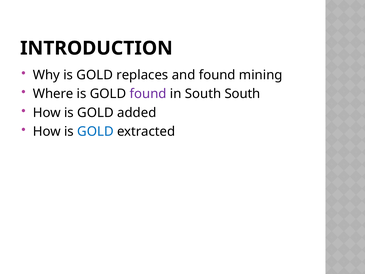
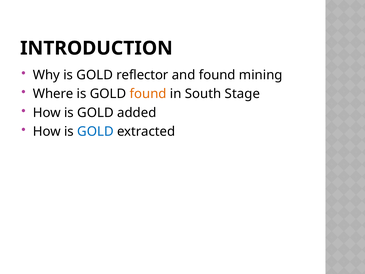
replaces: replaces -> reflector (142, 75)
found colour: purple -> orange (148, 94)
South South: South -> Stage (242, 94)
